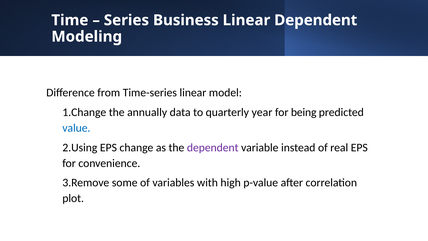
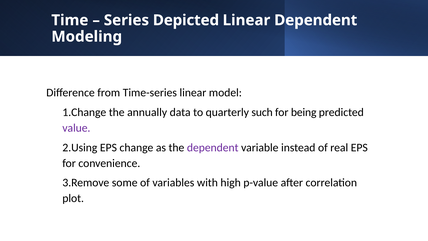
Business: Business -> Depicted (186, 20)
year: year -> such (262, 112)
value colour: blue -> purple (76, 128)
